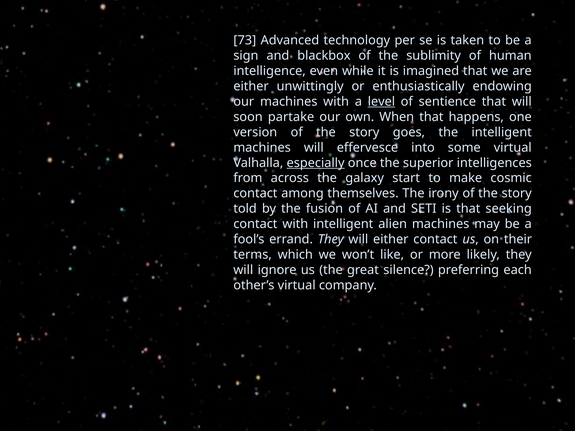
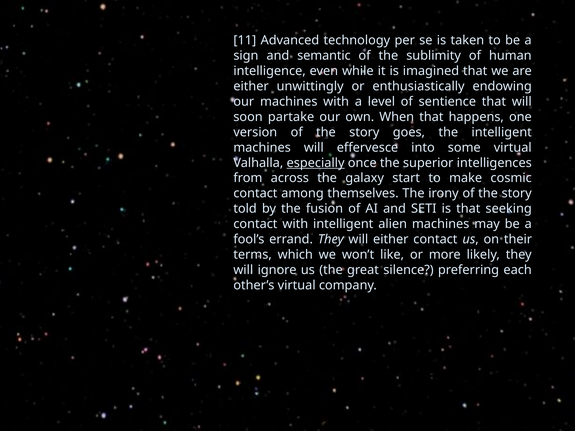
73: 73 -> 11 (245, 40)
blackbox: blackbox -> semantic (324, 56)
level underline: present -> none (381, 102)
